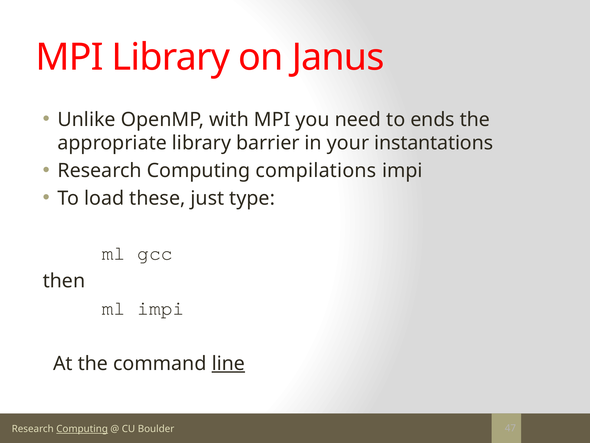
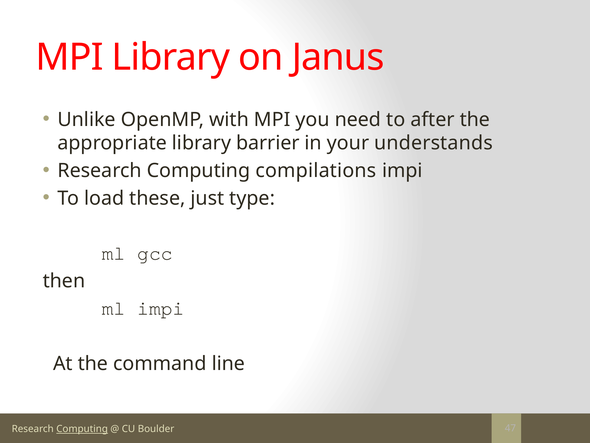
ends: ends -> after (432, 119)
instantations: instantations -> understands (434, 143)
line underline: present -> none (228, 363)
